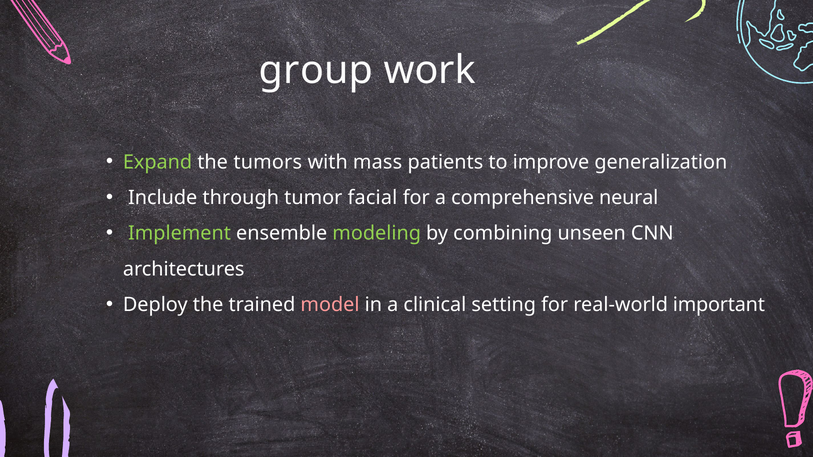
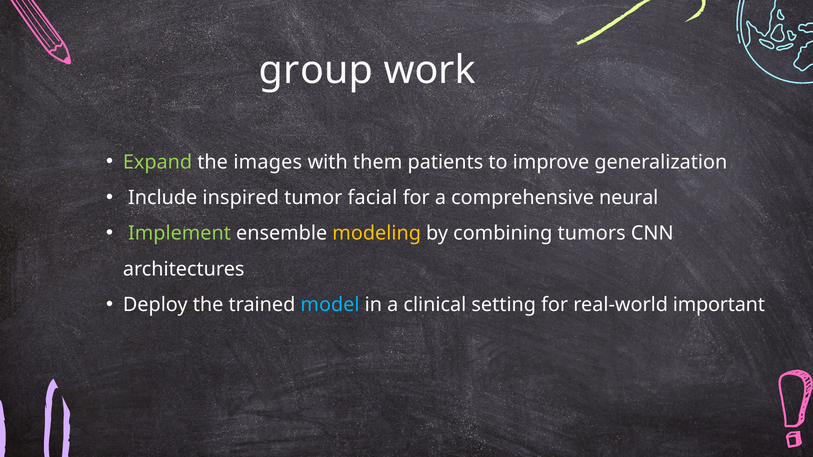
tumors: tumors -> images (268, 162)
mass: mass -> them (378, 162)
through: through -> inspired (241, 198)
modeling colour: light green -> yellow (377, 234)
unseen: unseen -> tumors (592, 234)
model colour: pink -> light blue (330, 305)
